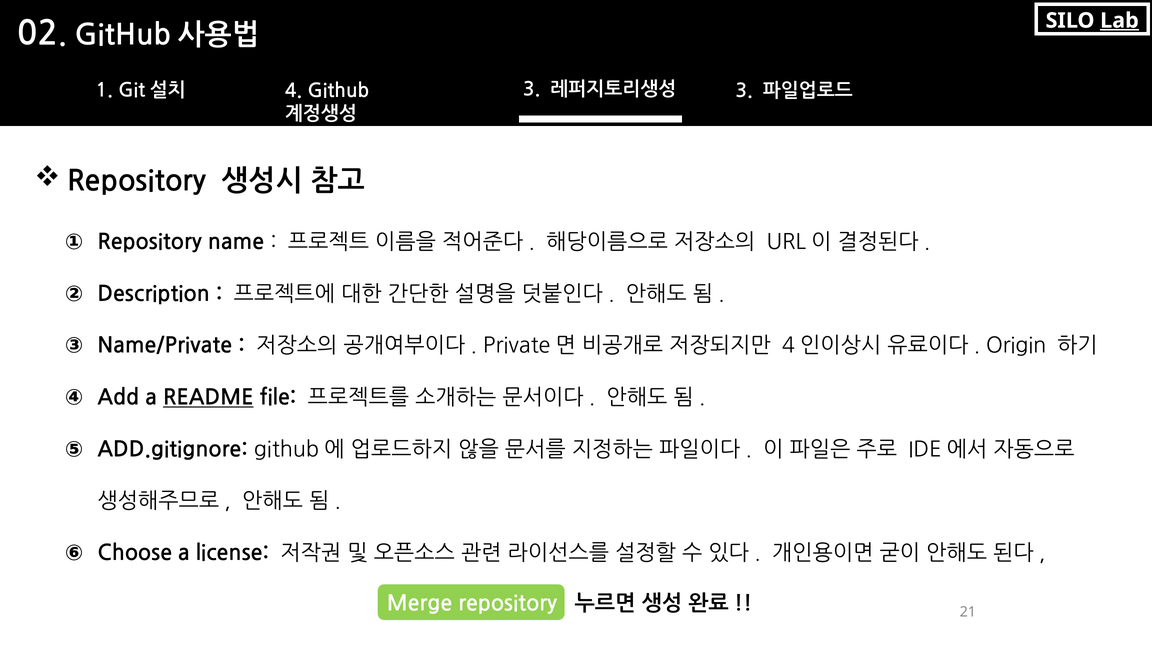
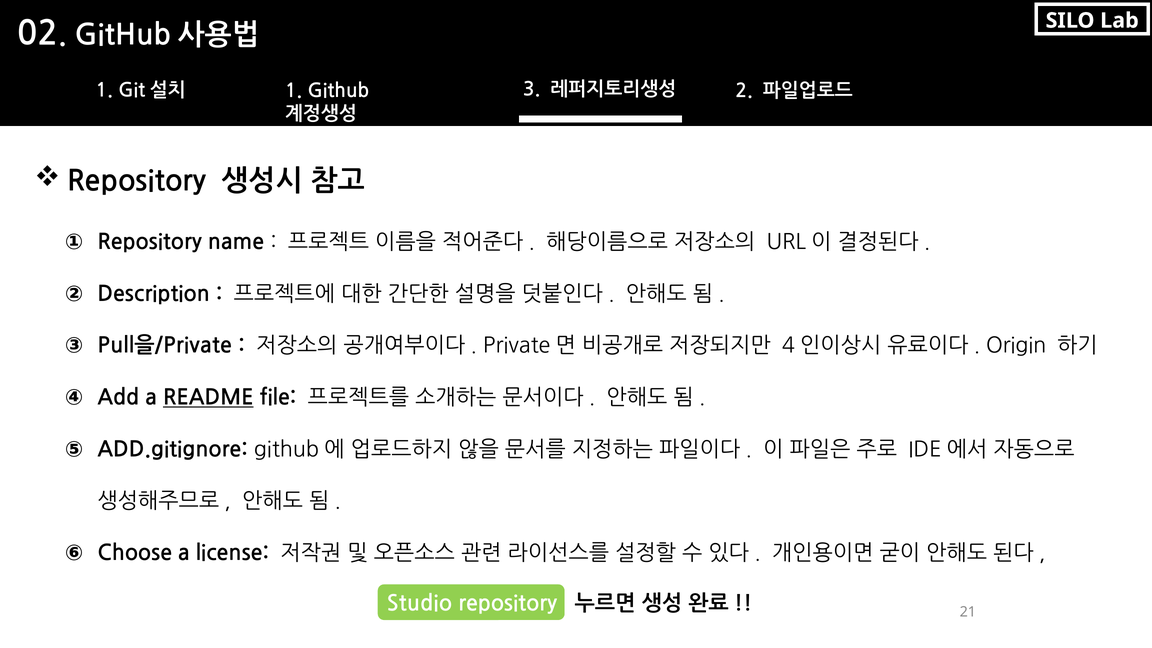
Lab underline: present -> none (1119, 21)
3: 3 -> 2 (744, 91)
4: 4 -> 1 (294, 91)
Name/Private: Name/Private -> Pull을/Private (165, 346)
Merge: Merge -> Studio (419, 604)
